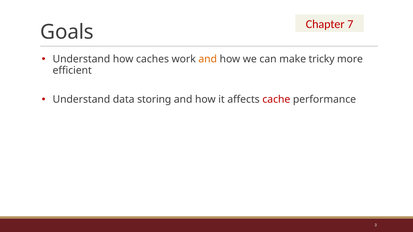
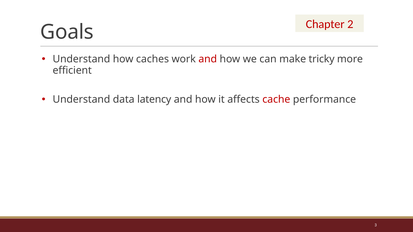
7: 7 -> 2 (350, 24)
and colour: orange -> red (208, 59)
storing: storing -> latency (154, 100)
